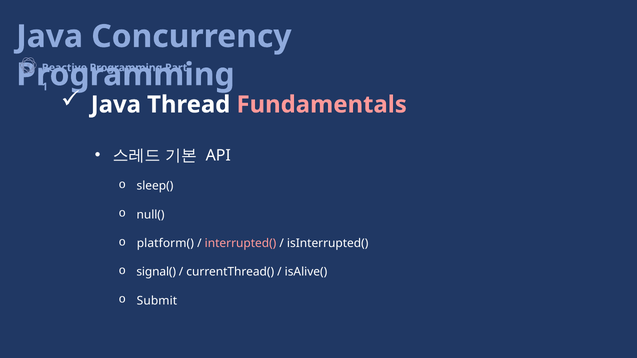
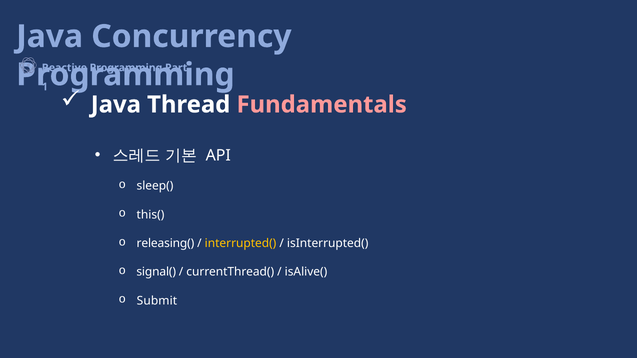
null(: null( -> this( (151, 215)
platform(: platform( -> releasing( (165, 244)
interrupted( colour: pink -> yellow (241, 244)
